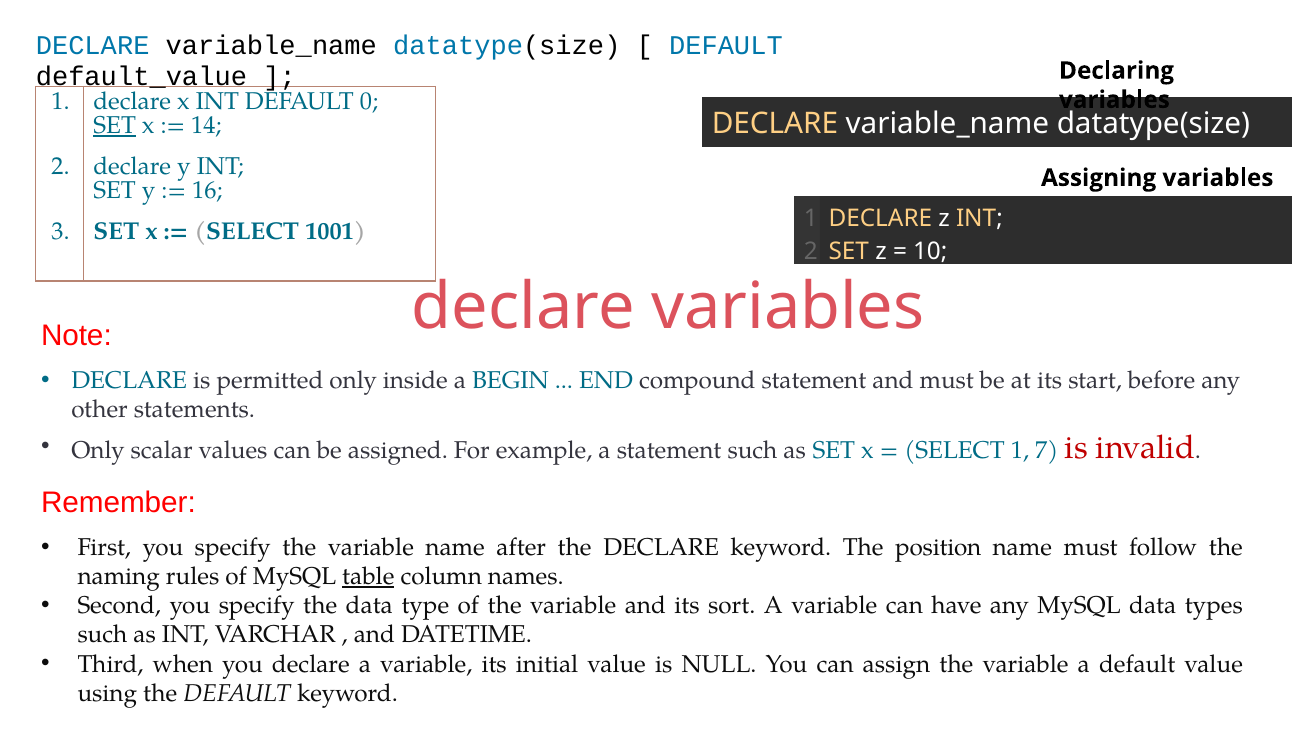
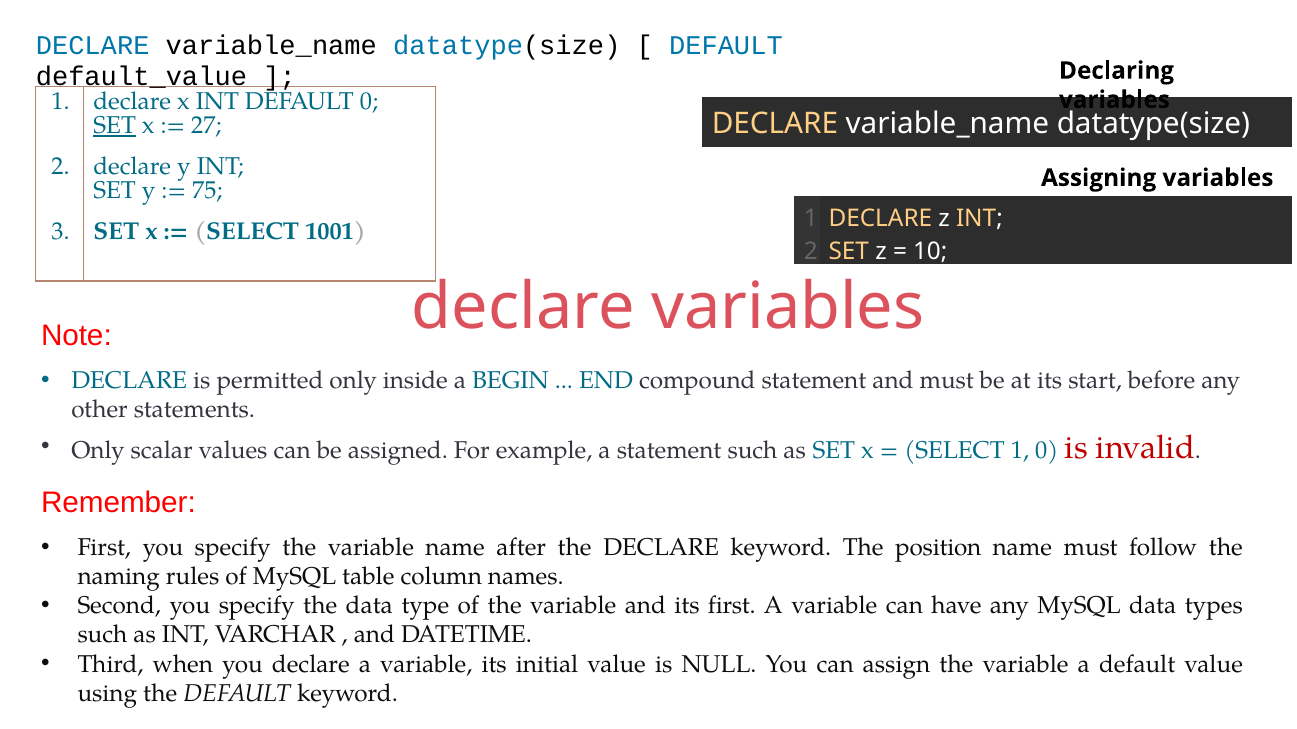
14: 14 -> 27 (206, 126)
16: 16 -> 75 (207, 191)
1 7: 7 -> 0 (1047, 451)
table underline: present -> none (368, 577)
its sort: sort -> first (732, 606)
